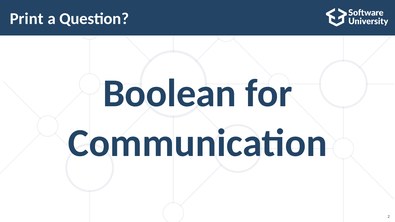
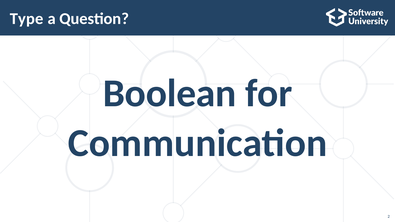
Print: Print -> Type (27, 19)
